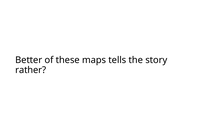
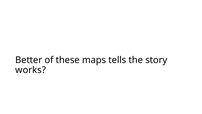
rather: rather -> works (31, 70)
